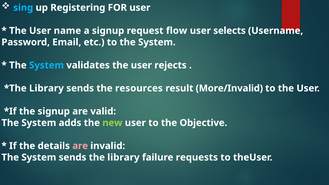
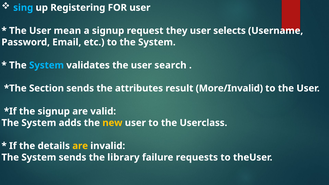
name: name -> mean (67, 31)
flow: flow -> they (177, 31)
rejects: rejects -> search (170, 65)
Library: Library -> Section (47, 88)
resources: resources -> attributes (139, 88)
new colour: light green -> yellow (112, 123)
Objective: Objective -> Userclass (203, 123)
are colour: pink -> yellow (80, 146)
